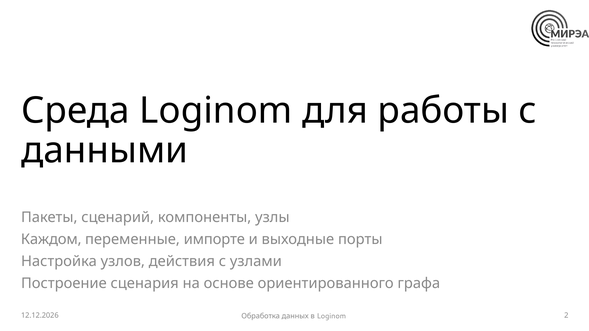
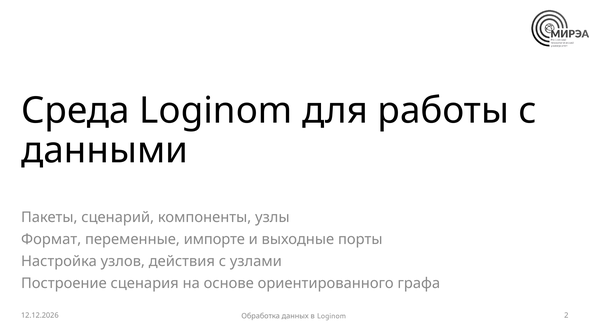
Каждом: Каждом -> Формат (51, 240)
